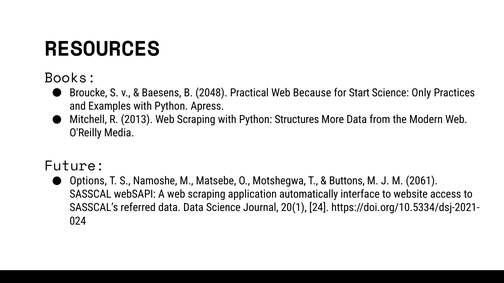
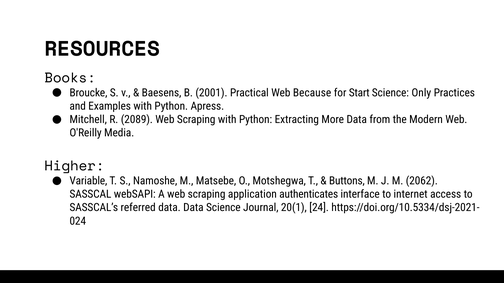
2048: 2048 -> 2001 (211, 93)
2013: 2013 -> 2089 (137, 120)
Structures: Structures -> Extracting (297, 120)
Future: Future -> Higher (74, 166)
Options: Options -> Variable (88, 181)
2061: 2061 -> 2062 (422, 181)
automatically: automatically -> authenticates (309, 195)
website: website -> internet (411, 195)
